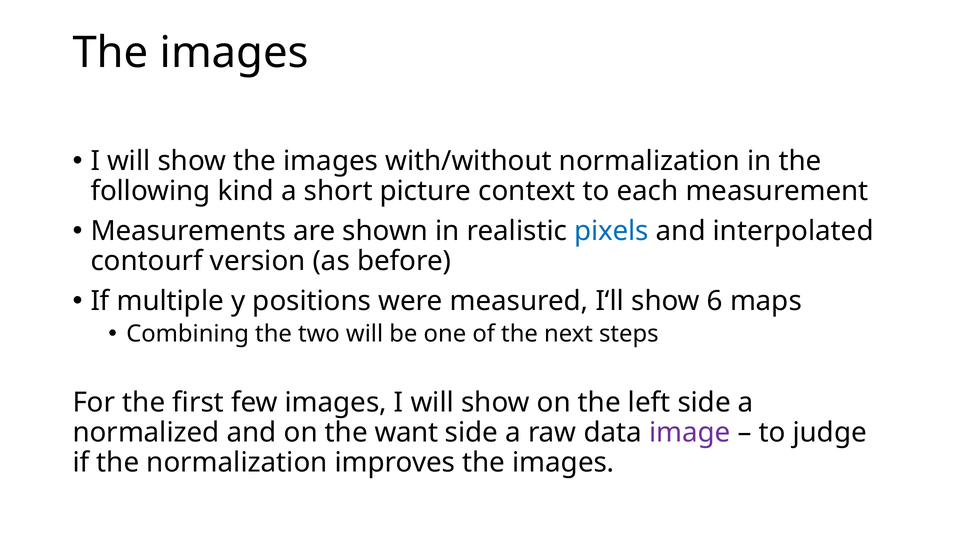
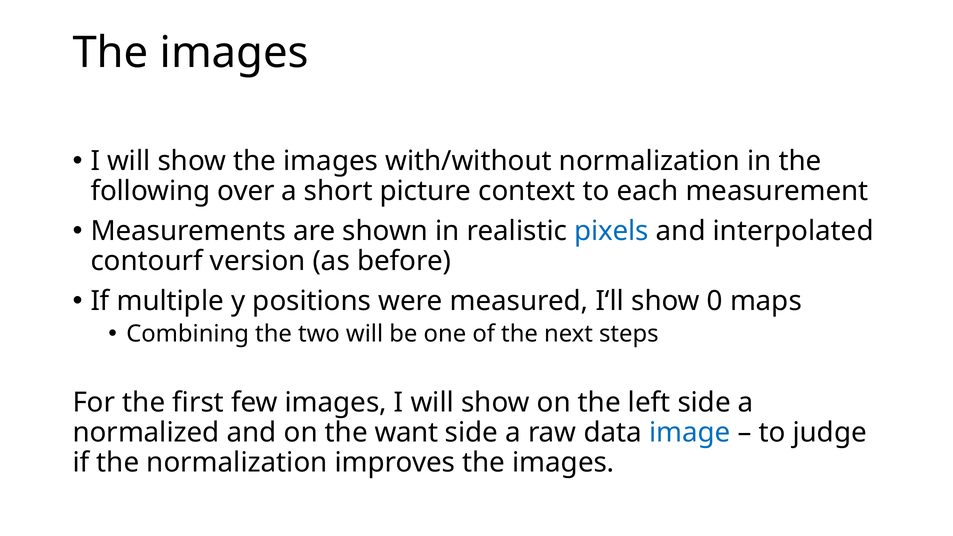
kind: kind -> over (246, 191)
6: 6 -> 0 (715, 301)
image colour: purple -> blue (690, 432)
